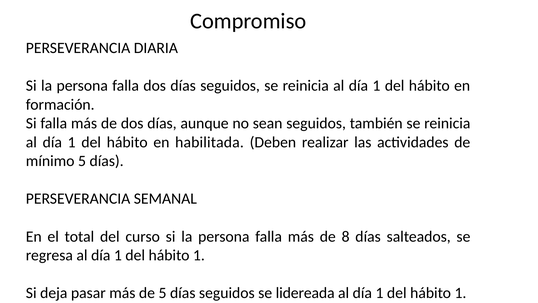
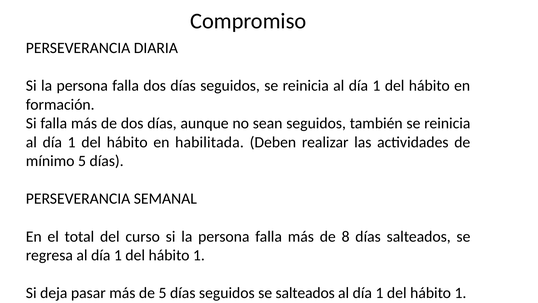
se lidereada: lidereada -> salteados (305, 293)
